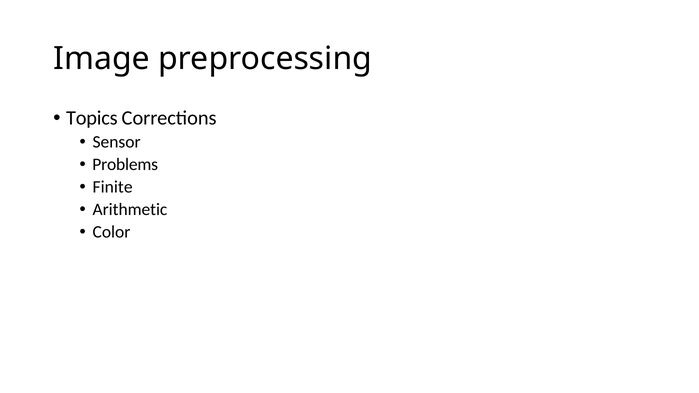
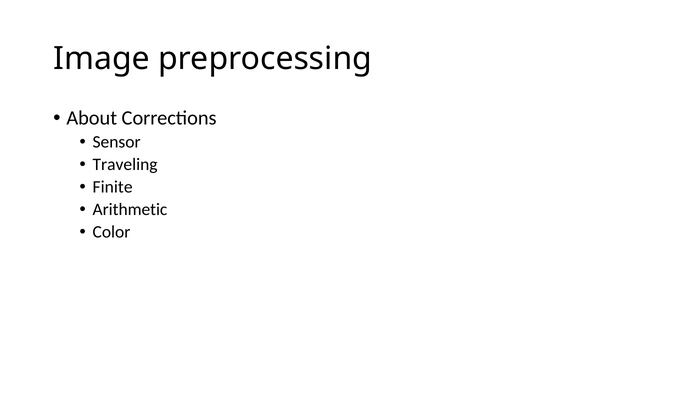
Topics: Topics -> About (92, 118)
Problems: Problems -> Traveling (125, 165)
